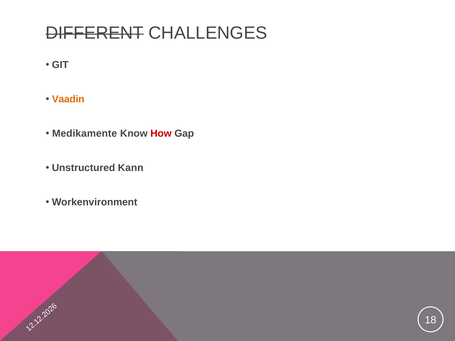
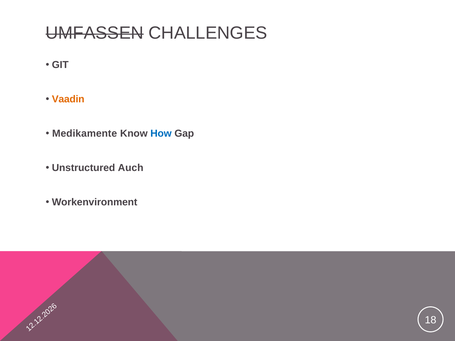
DIFFERENT: DIFFERENT -> UMFASSEN (95, 33)
How colour: red -> blue (161, 134)
Kann: Kann -> Auch (131, 168)
